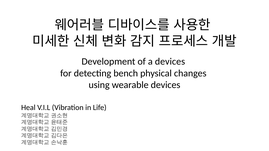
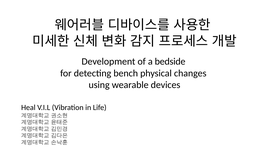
a devices: devices -> bedside (170, 62)
